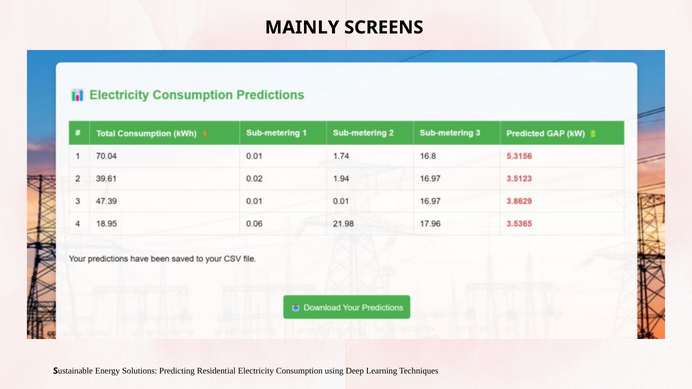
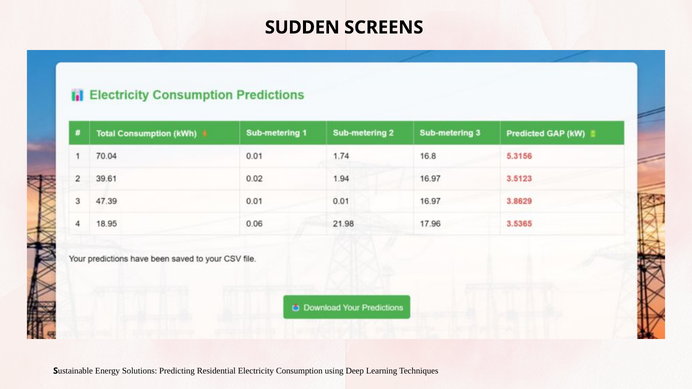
MAINLY: MAINLY -> SUDDEN (302, 27)
